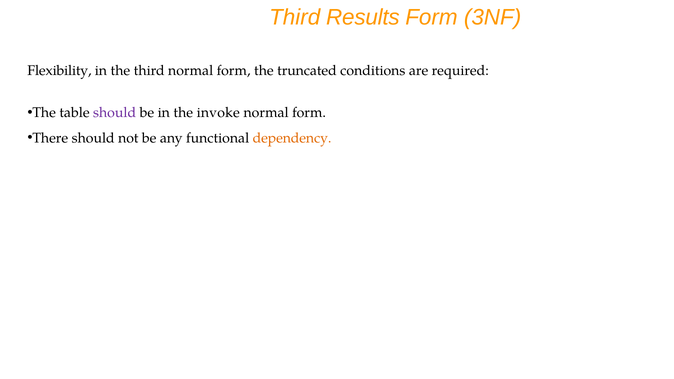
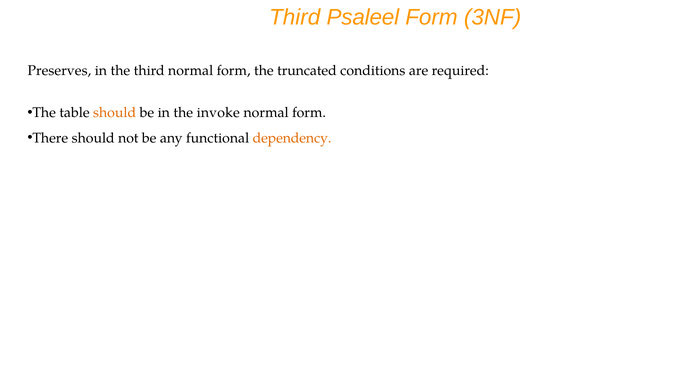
Results: Results -> Psaleel (363, 18)
Flexibility: Flexibility -> Preserves (59, 71)
should colour: purple -> orange (115, 113)
